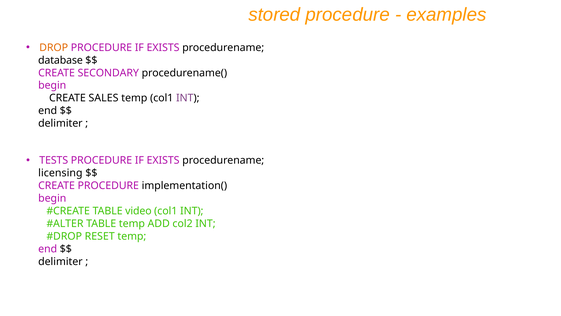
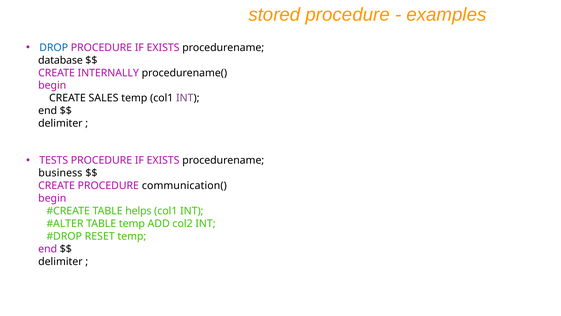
DROP colour: orange -> blue (54, 48)
SECONDARY: SECONDARY -> INTERNALLY (108, 73)
licensing: licensing -> business (60, 173)
implementation(: implementation( -> communication( (184, 185)
video: video -> helps (138, 211)
